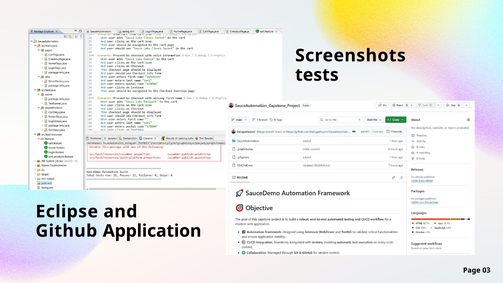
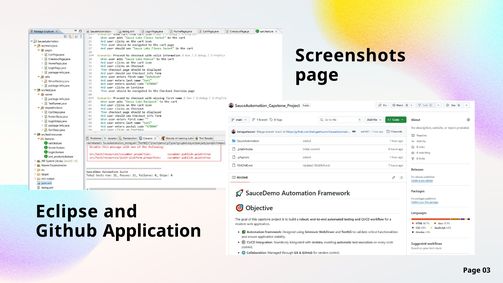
tests: tests -> page (317, 75)
